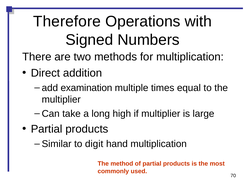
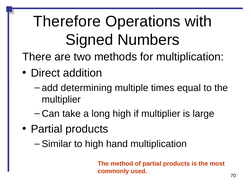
examination: examination -> determining (86, 88)
to digit: digit -> high (94, 144)
